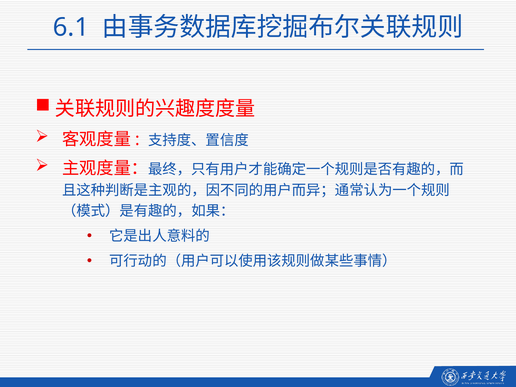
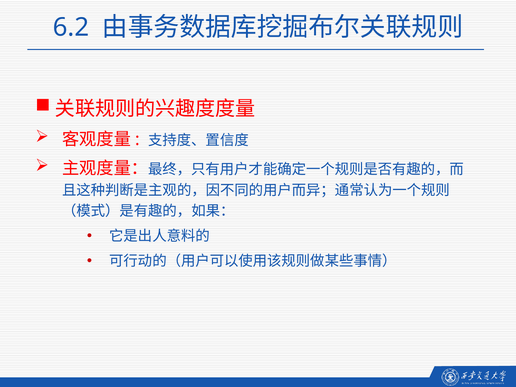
6.1: 6.1 -> 6.2 (71, 27)
